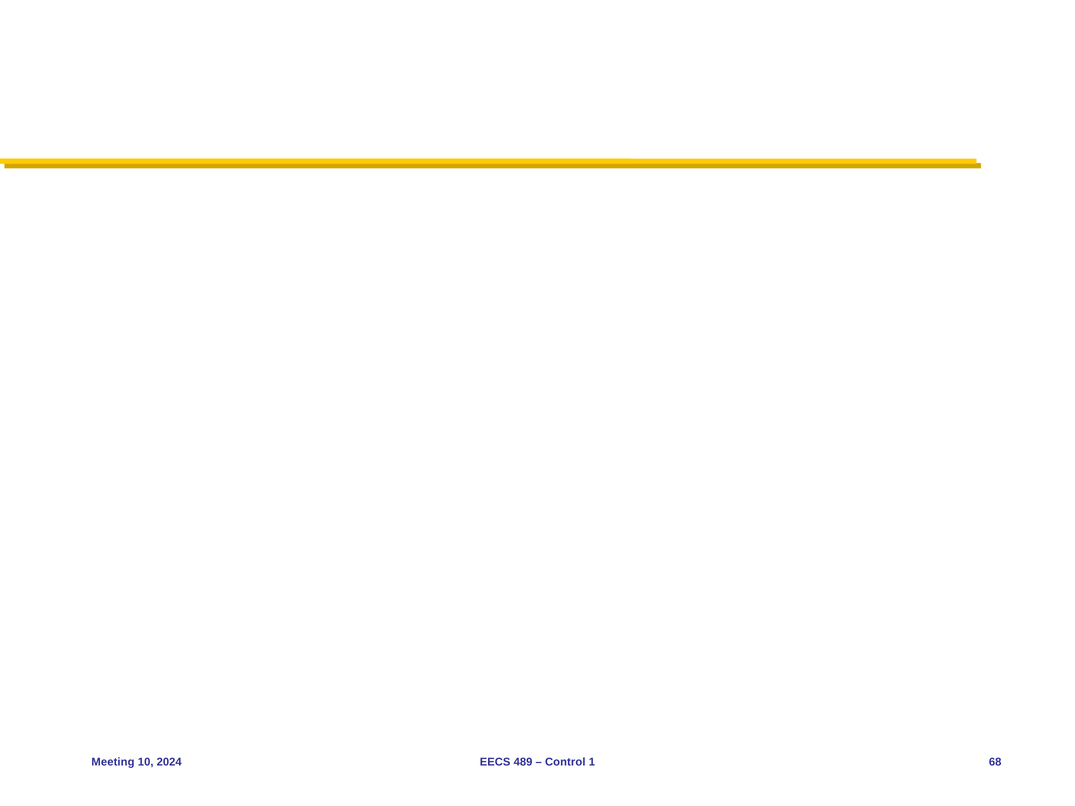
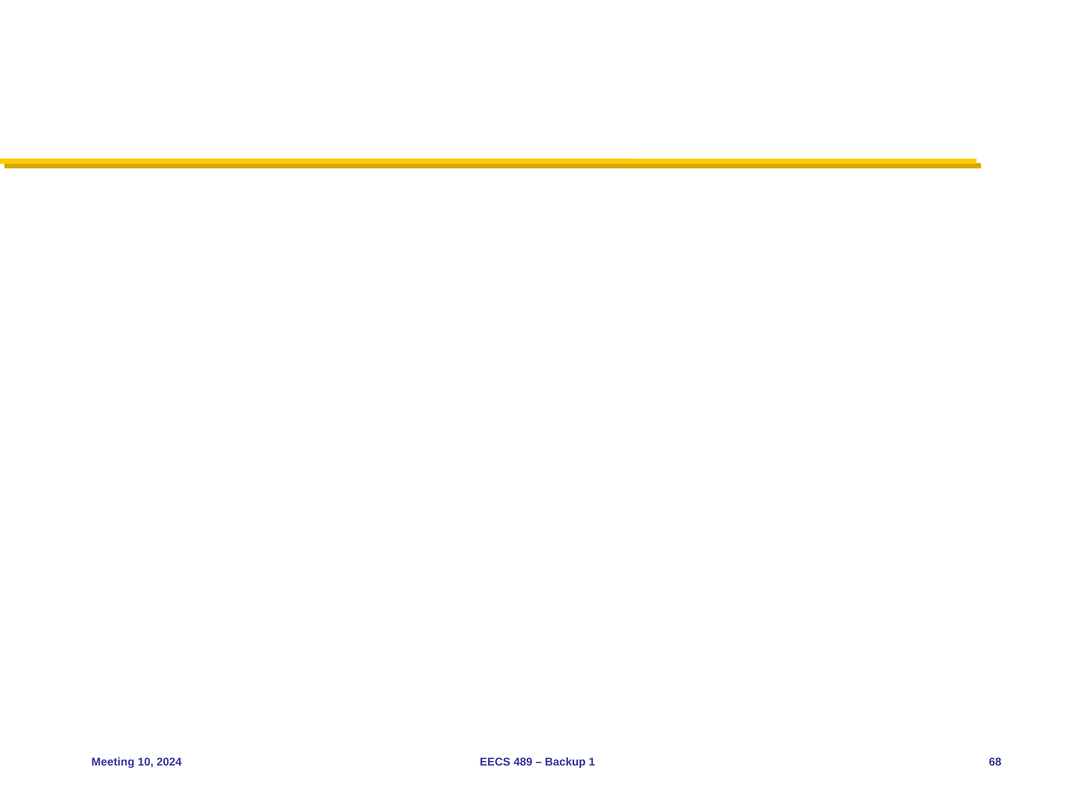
Control: Control -> Backup (565, 762)
